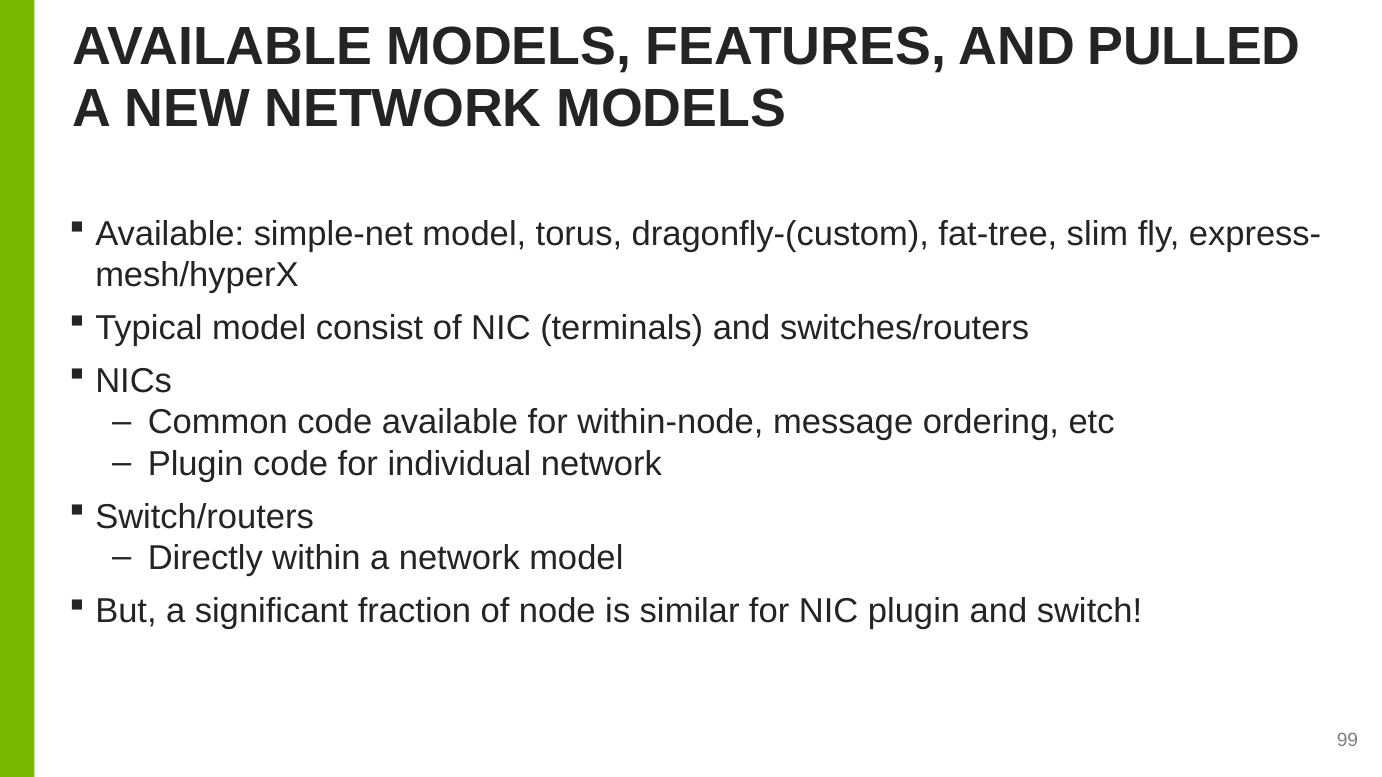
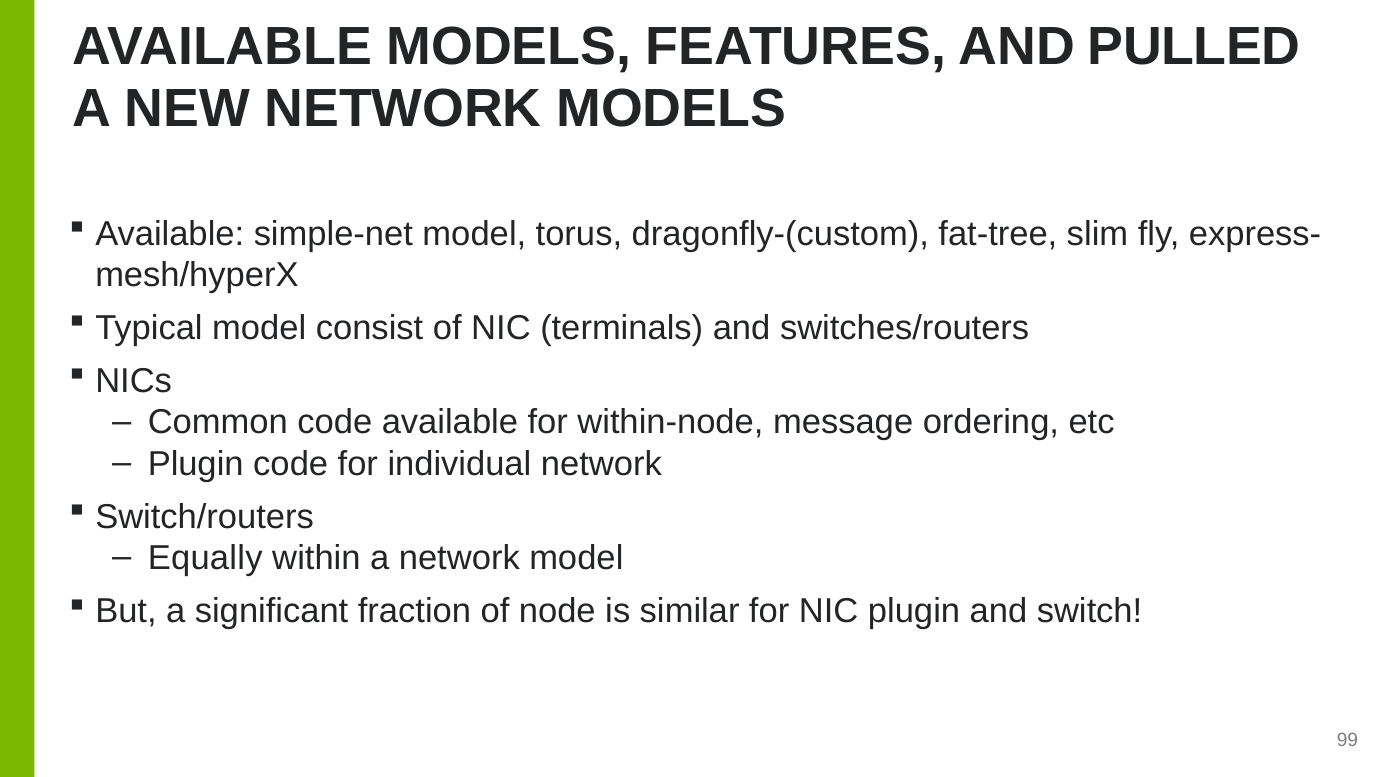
Directly: Directly -> Equally (205, 559)
